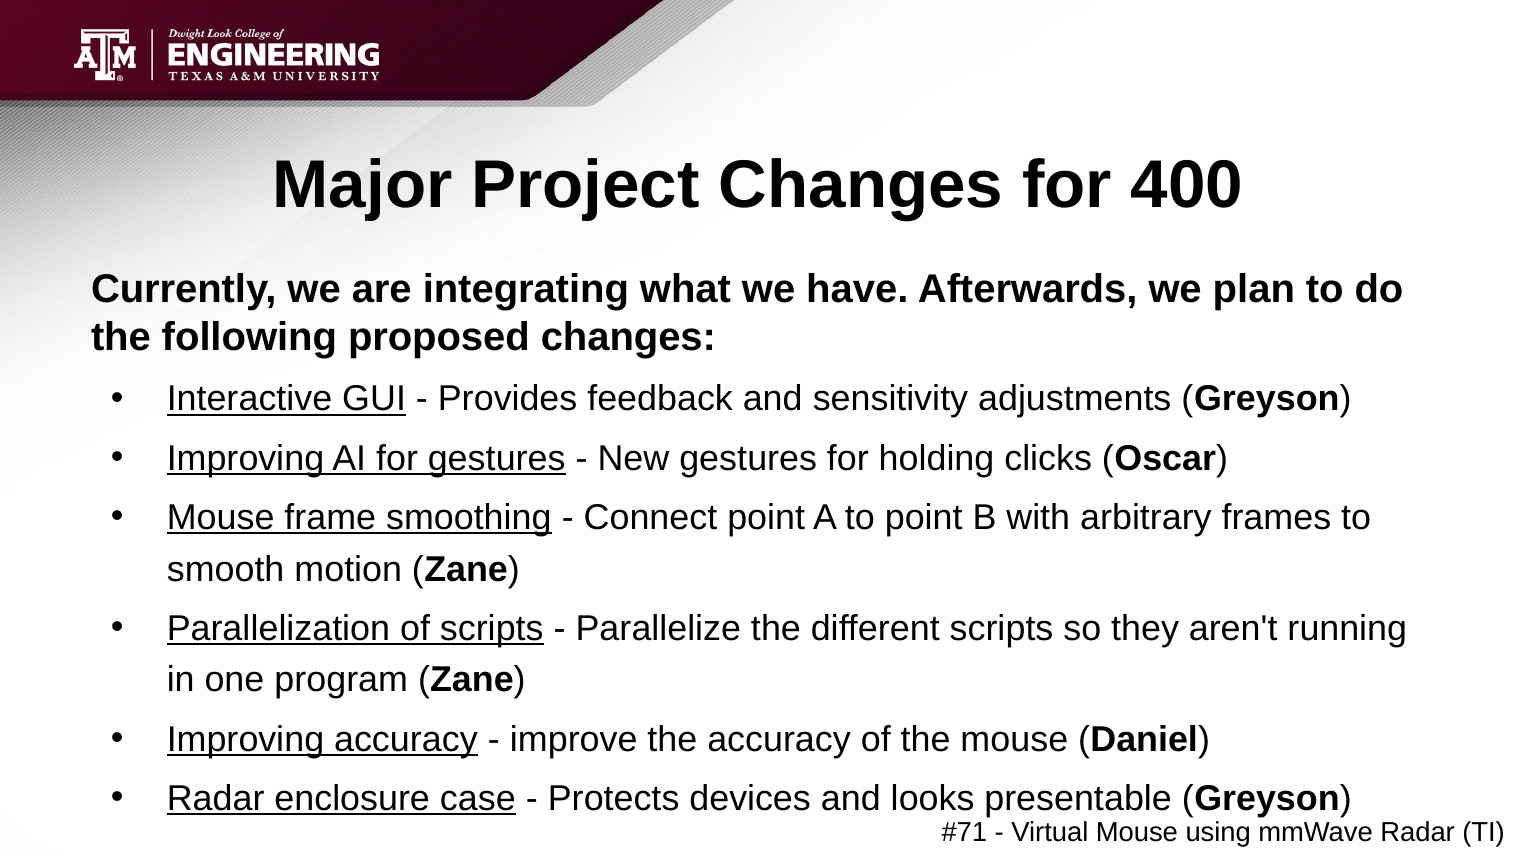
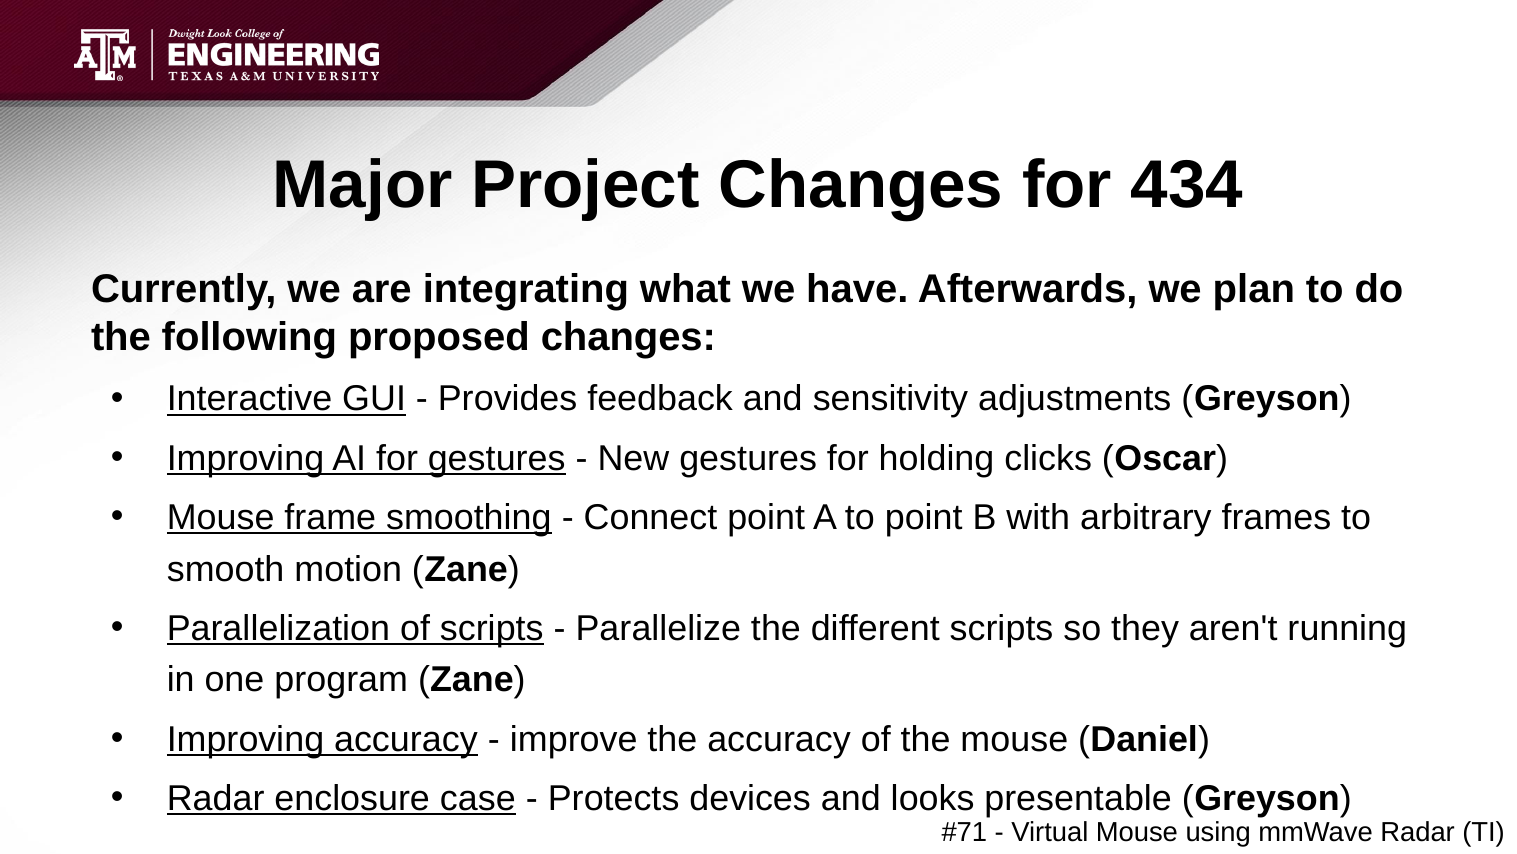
400: 400 -> 434 (1187, 185)
